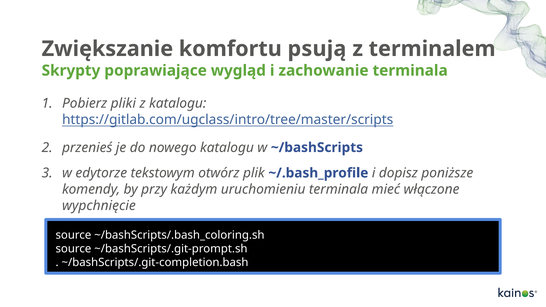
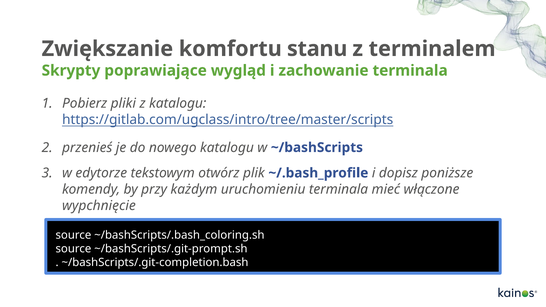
psują: psują -> stanu (317, 49)
